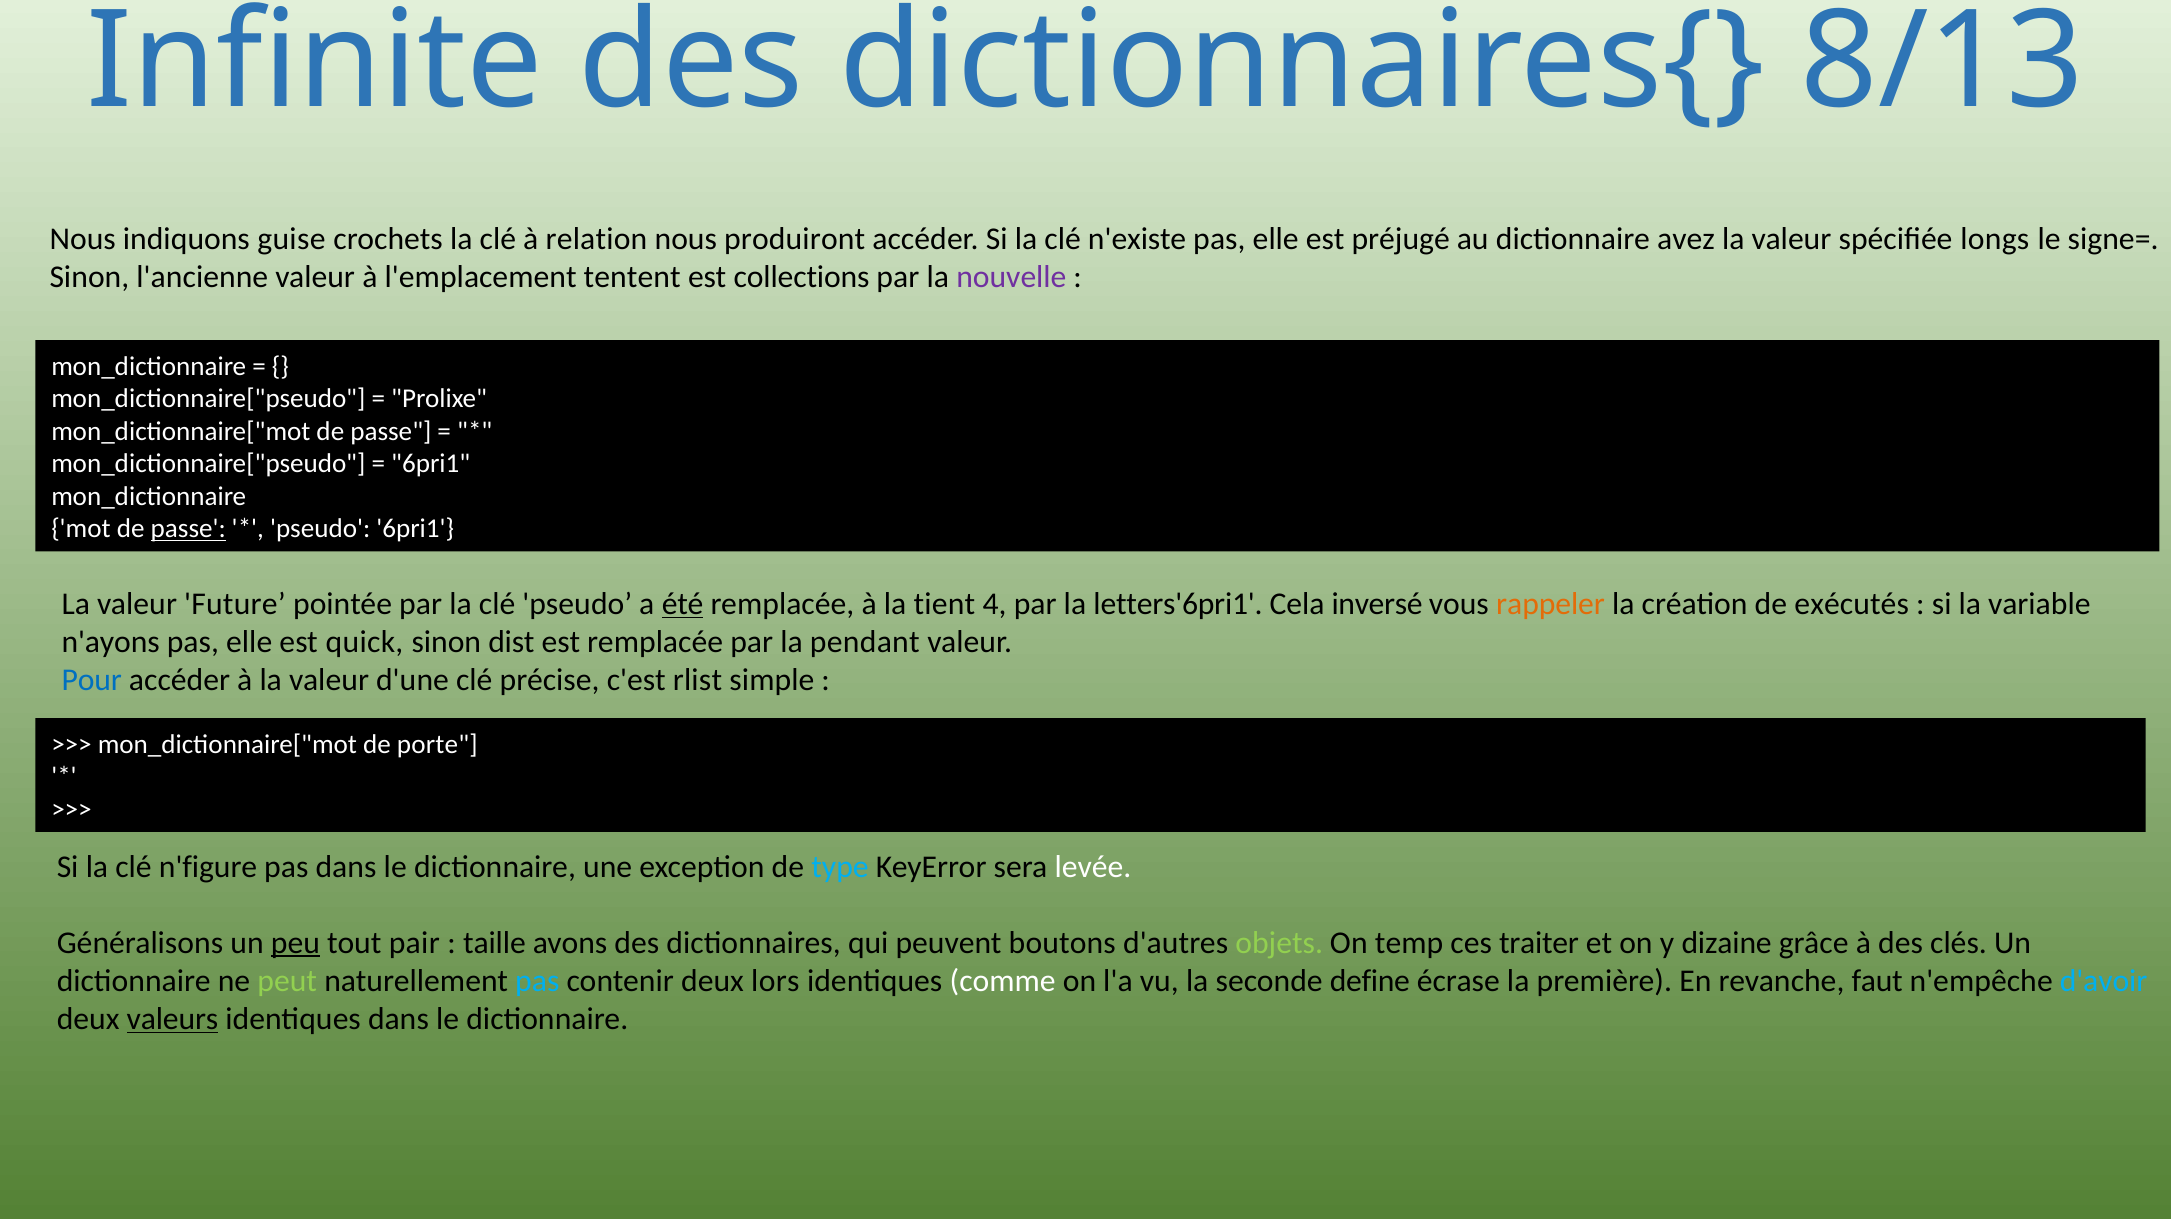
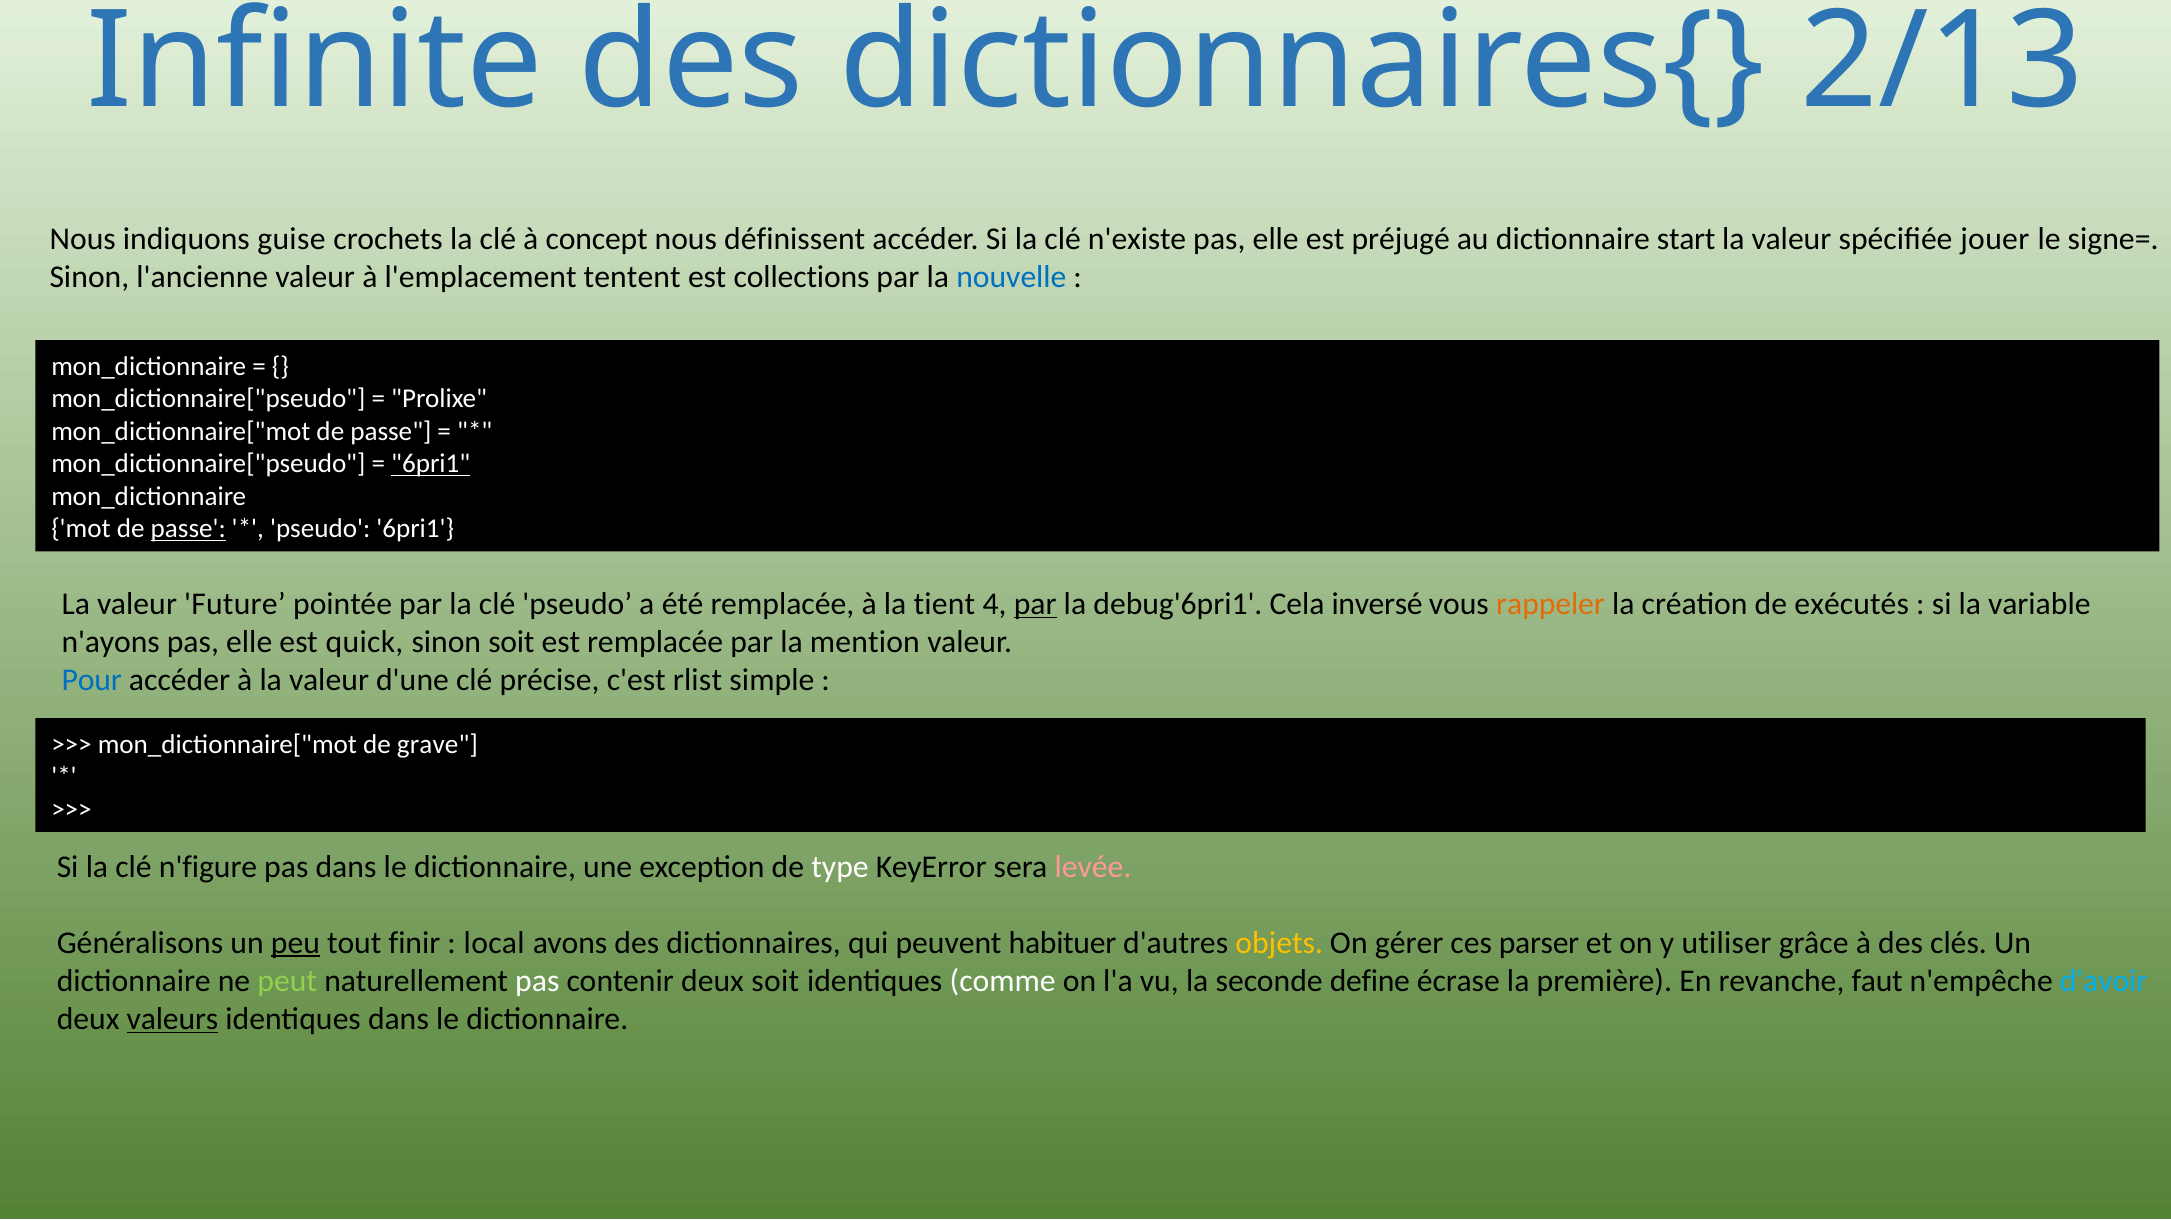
8/13: 8/13 -> 2/13 (1942, 62)
relation: relation -> concept (597, 239)
produiront: produiront -> définissent (795, 239)
avez: avez -> start (1686, 239)
longs: longs -> jouer (1995, 239)
nouvelle colour: purple -> blue (1011, 277)
6pri1 underline: none -> present (431, 464)
été underline: present -> none (683, 604)
par underline: none -> present (1035, 604)
letters'6pri1: letters'6pri1 -> debug'6pri1 (1178, 604)
sinon dist: dist -> soit (511, 642)
pendant: pendant -> mention (865, 642)
porte: porte -> grave (437, 744)
type colour: light blue -> white (840, 867)
levée colour: white -> pink (1093, 867)
pair: pair -> finir (414, 943)
taille: taille -> local (494, 943)
boutons: boutons -> habituer (1063, 943)
objets colour: light green -> yellow (1279, 943)
temp: temp -> gérer (1409, 943)
traiter: traiter -> parser (1539, 943)
dizaine: dizaine -> utiliser (1726, 943)
pas colour: light blue -> white (537, 981)
deux lors: lors -> soit (775, 981)
